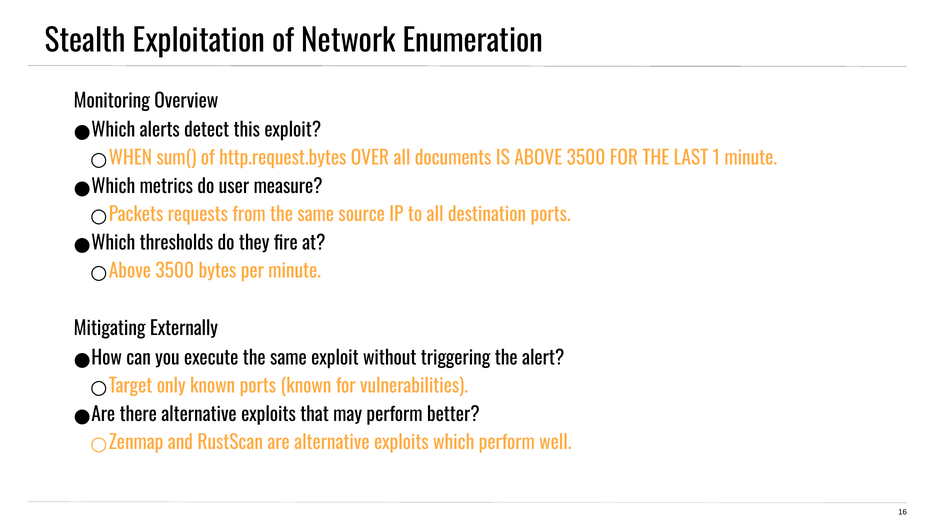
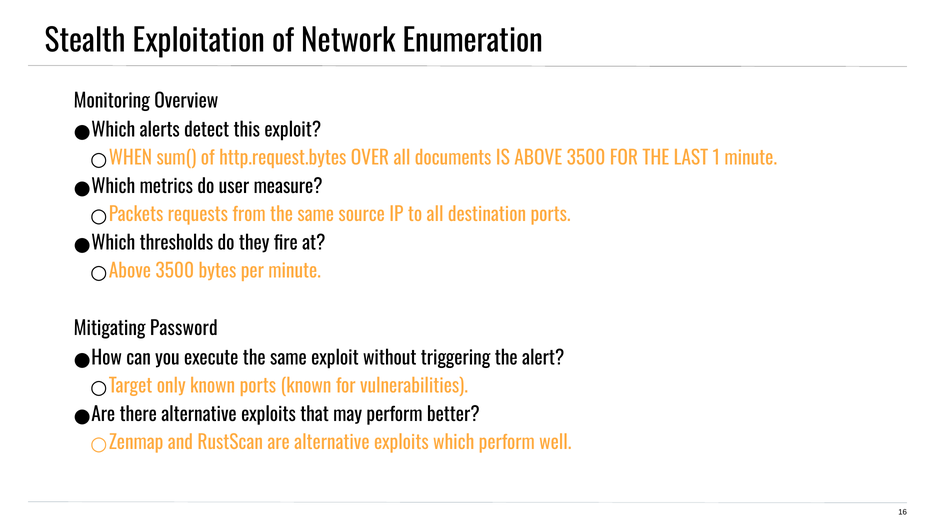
Externally: Externally -> Password (184, 329)
